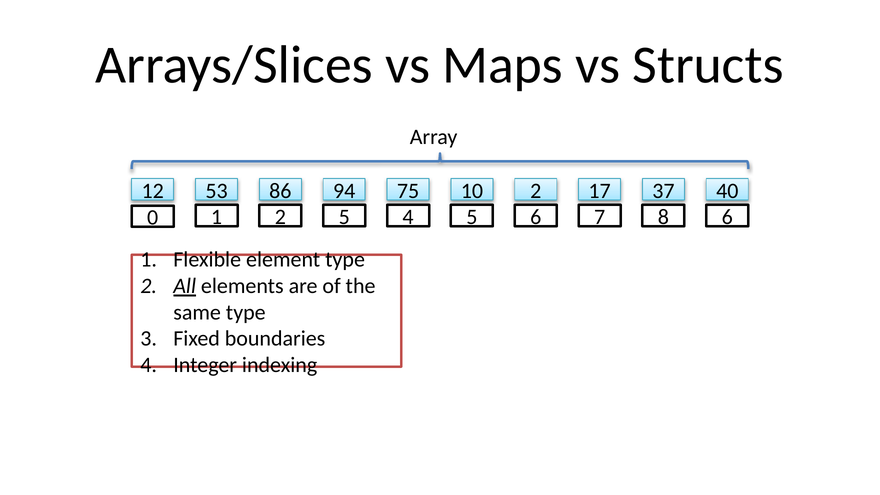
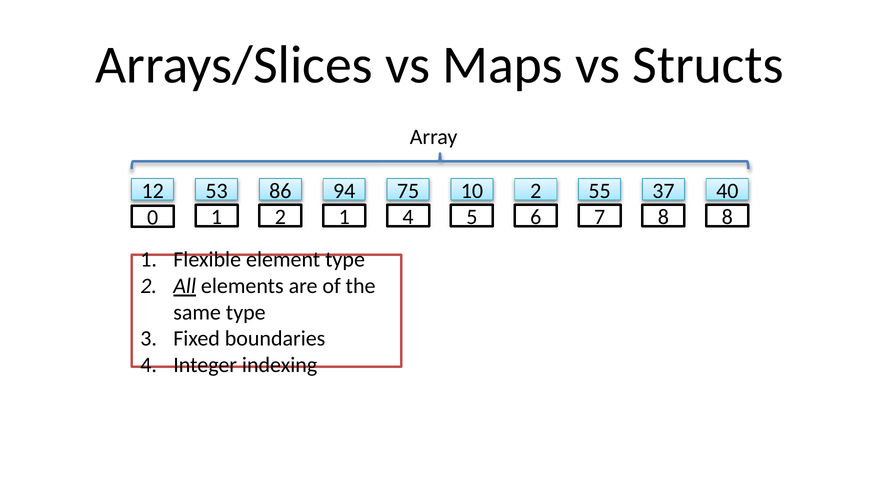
17: 17 -> 55 (600, 191)
2 5: 5 -> 1 (344, 217)
8 6: 6 -> 8 (727, 217)
